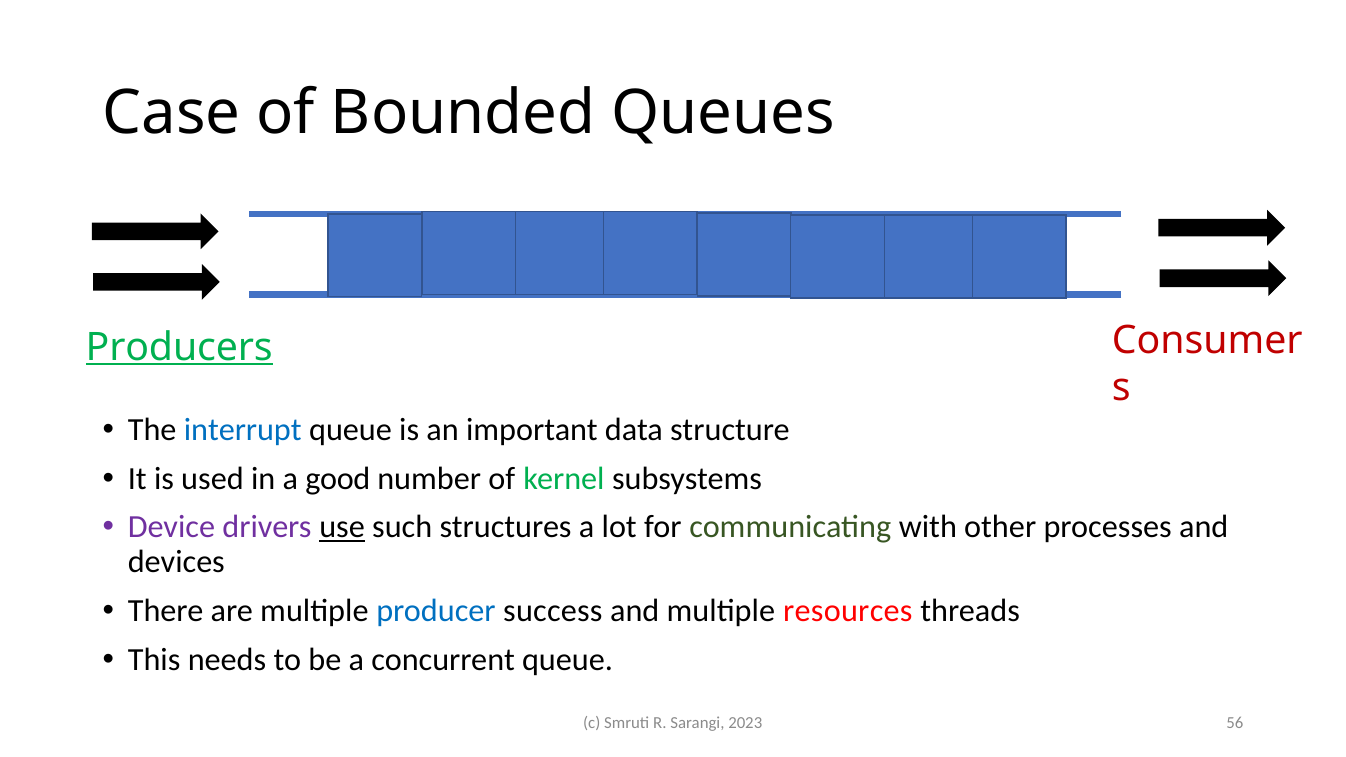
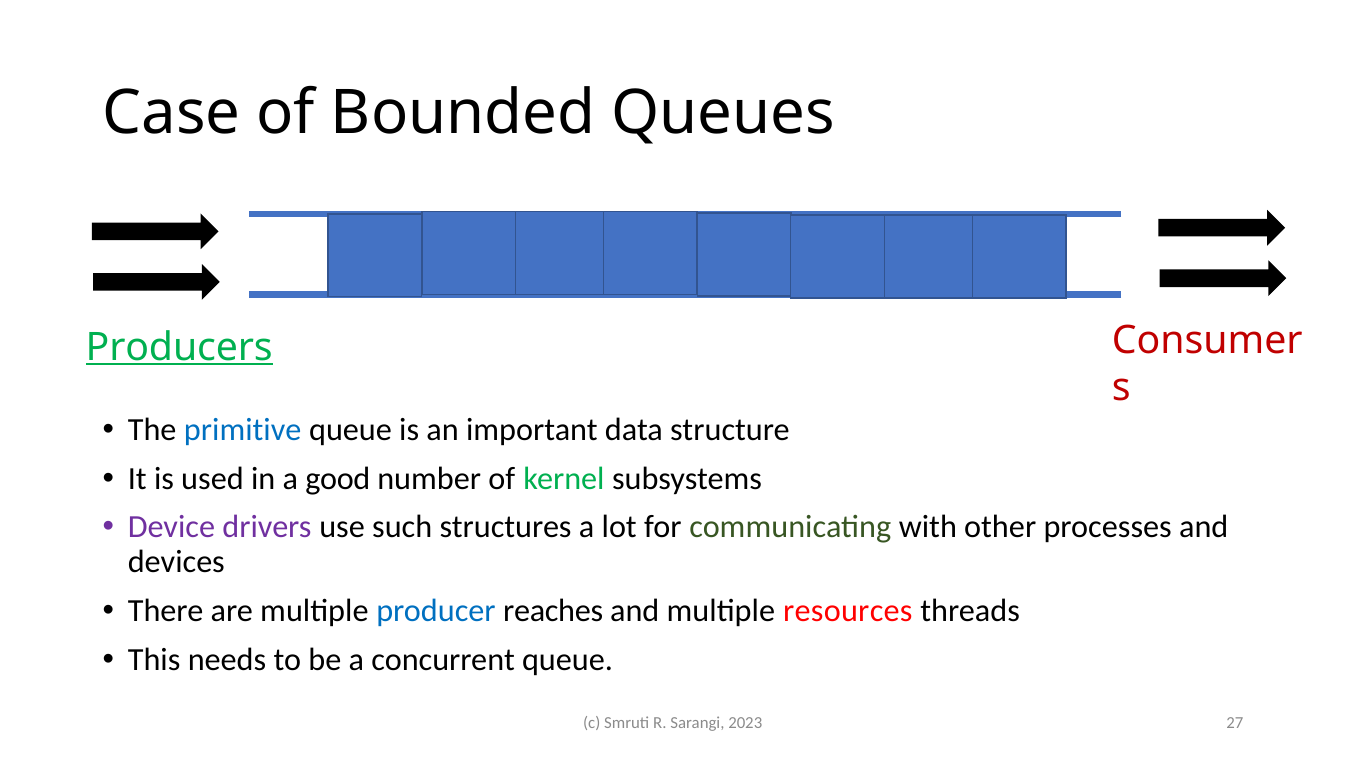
interrupt: interrupt -> primitive (243, 430)
use underline: present -> none (342, 527)
success: success -> reaches (553, 611)
56: 56 -> 27 (1235, 723)
